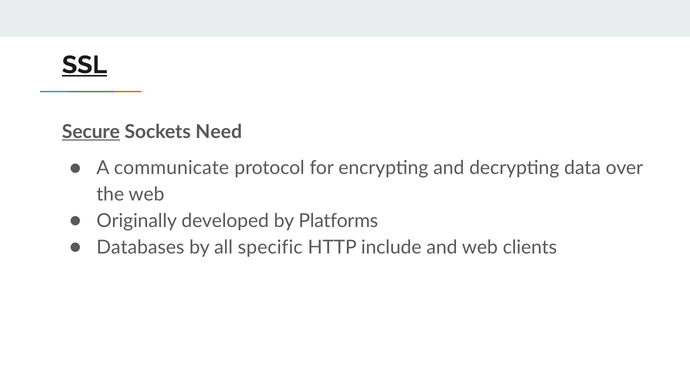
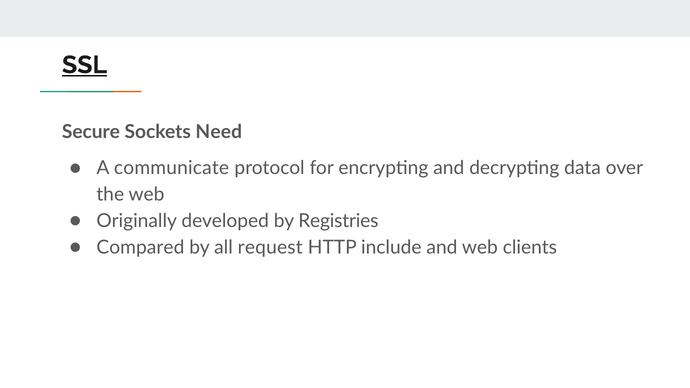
Secure underline: present -> none (91, 132)
Platforms: Platforms -> Registries (338, 221)
Databases: Databases -> Compared (140, 247)
specific: specific -> request (270, 247)
